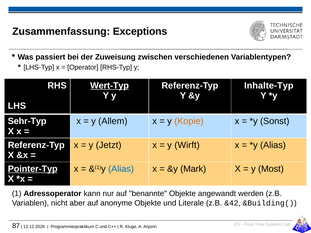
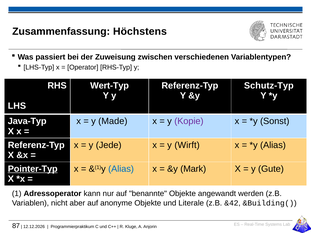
Exceptions: Exceptions -> Höchstens (140, 32)
Wert-Typ underline: present -> none (110, 86)
Inhalte-Typ: Inhalte-Typ -> Schutz-Typ (269, 86)
Sehr-Typ: Sehr-Typ -> Java-Typ (27, 121)
Allem: Allem -> Made (113, 121)
Kopie colour: orange -> purple (189, 121)
Jetzt: Jetzt -> Jede (109, 145)
Most: Most -> Gute (271, 169)
